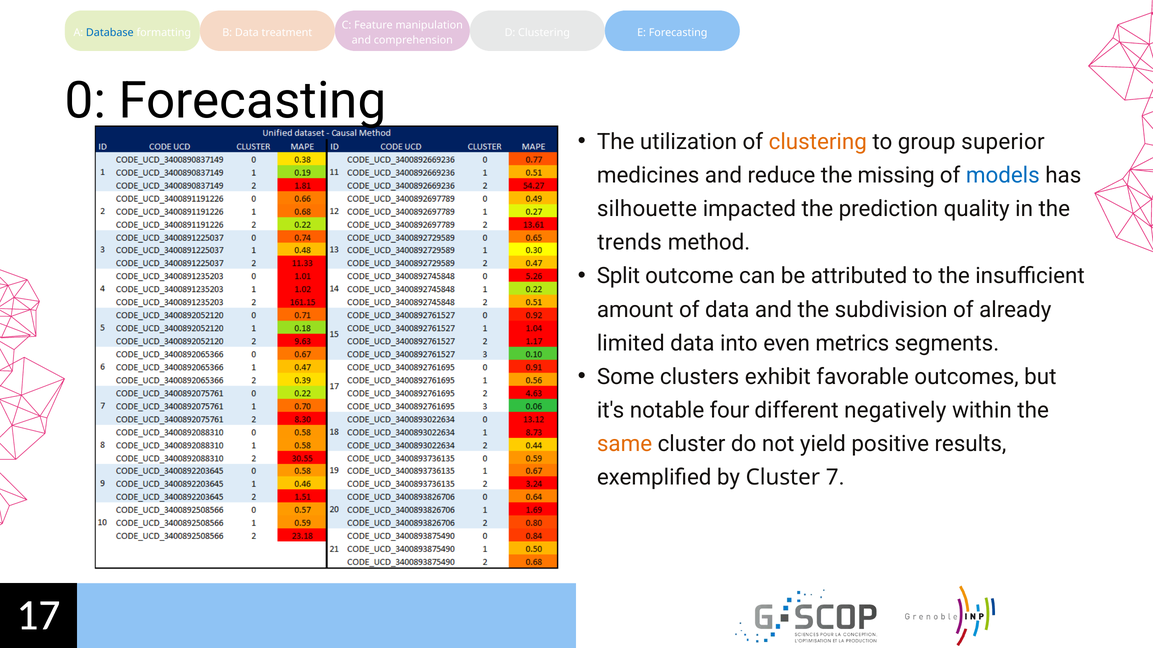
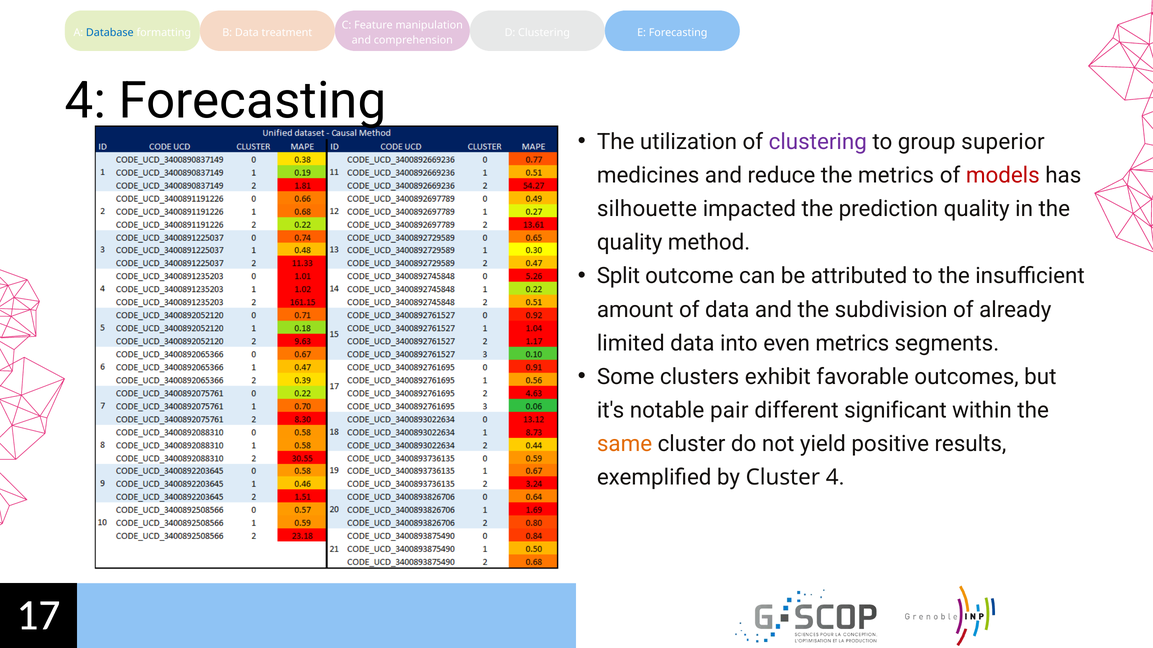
0: 0 -> 4 (85, 101)
clustering colour: orange -> purple (818, 142)
the missing: missing -> metrics (896, 175)
models colour: blue -> red (1003, 175)
trends: trends -> quality (630, 243)
four: four -> pair (729, 411)
negatively: negatively -> significant (895, 411)
Cluster 7: 7 -> 4 (832, 478)
